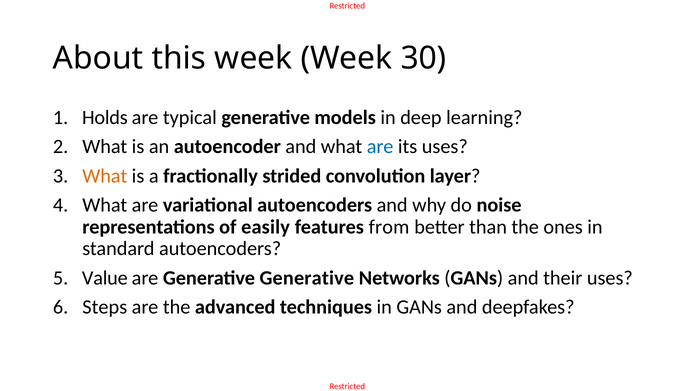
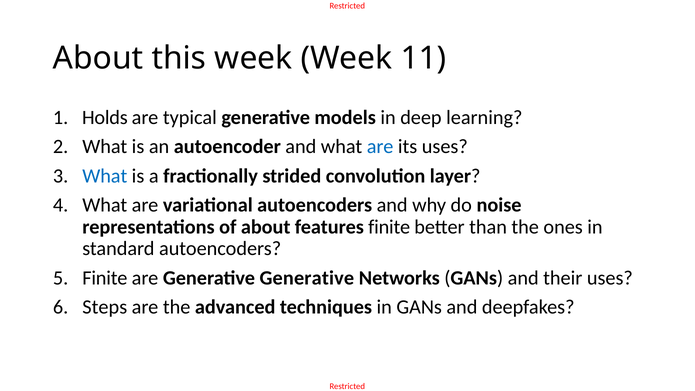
30: 30 -> 11 (424, 58)
What colour: orange -> blue (105, 176)
of easily: easily -> about (266, 227)
features from: from -> finite (389, 227)
Value: Value -> Finite (105, 278)
